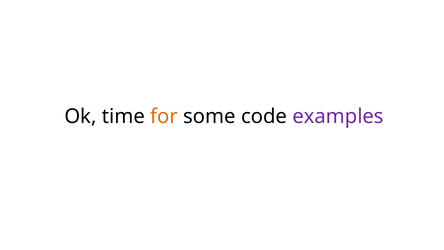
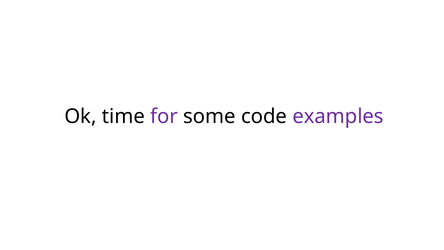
for colour: orange -> purple (164, 116)
